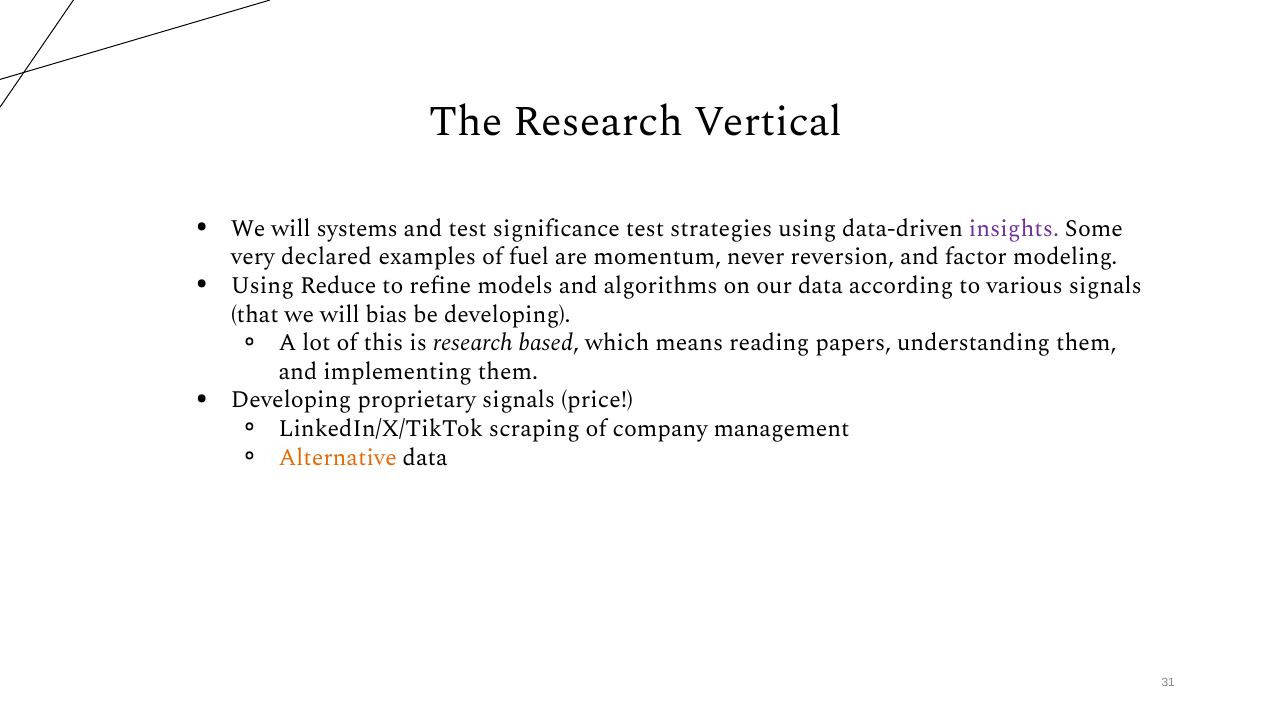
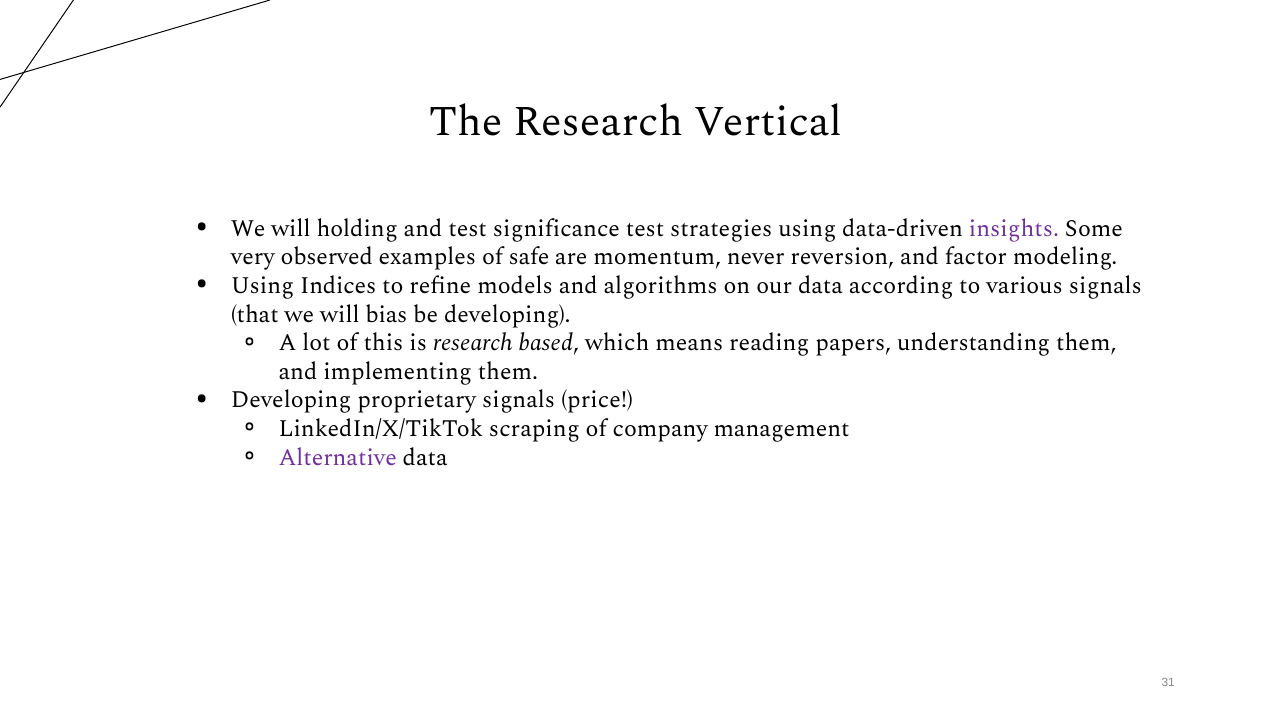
systems: systems -> holding (357, 228)
declared: declared -> observed (327, 257)
fuel: fuel -> safe (529, 257)
Reduce: Reduce -> Indices (338, 286)
Alternative colour: orange -> purple (338, 457)
